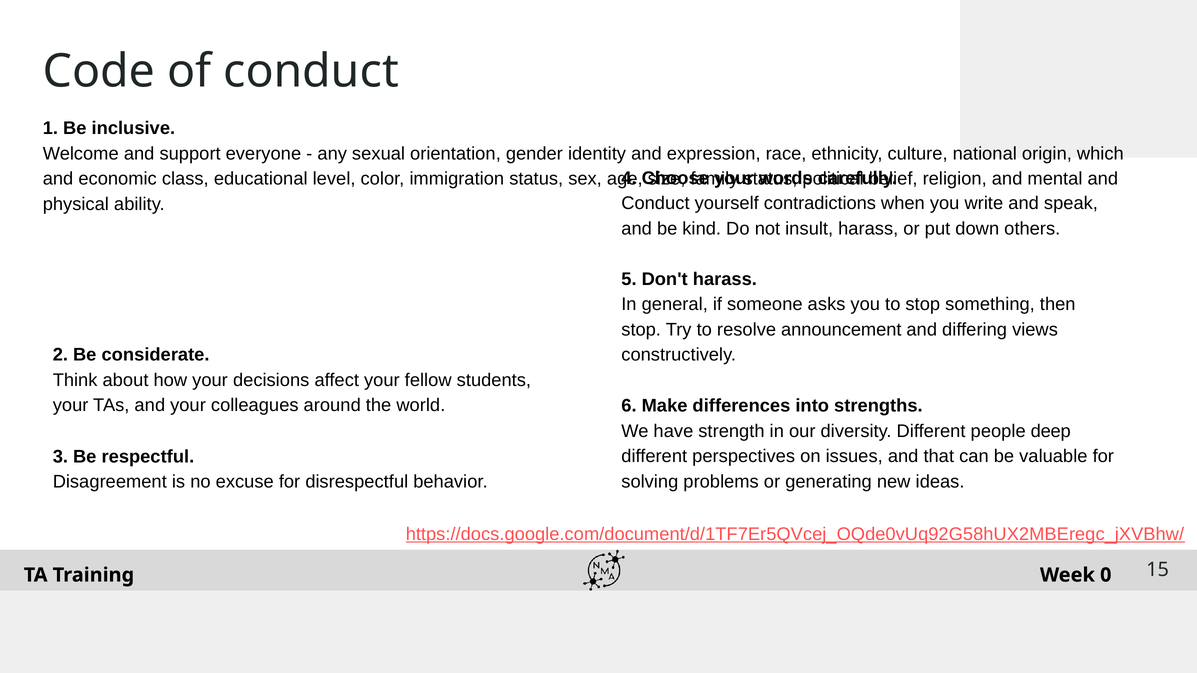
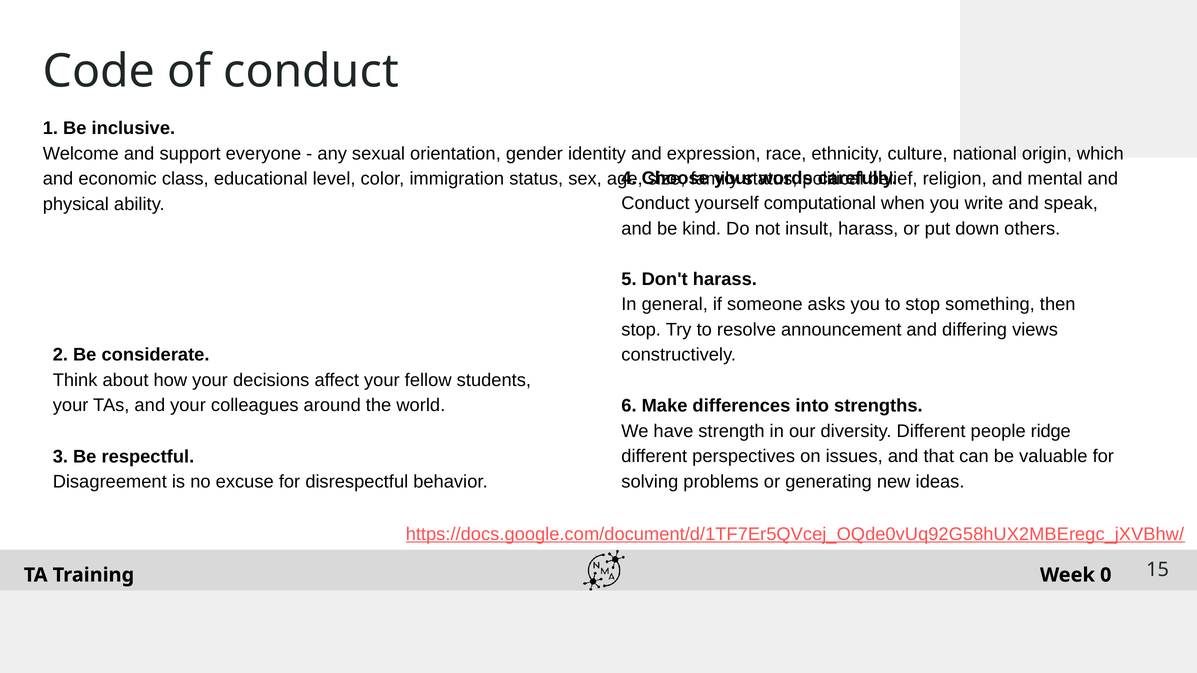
contradictions: contradictions -> computational (820, 204)
deep: deep -> ridge (1051, 431)
